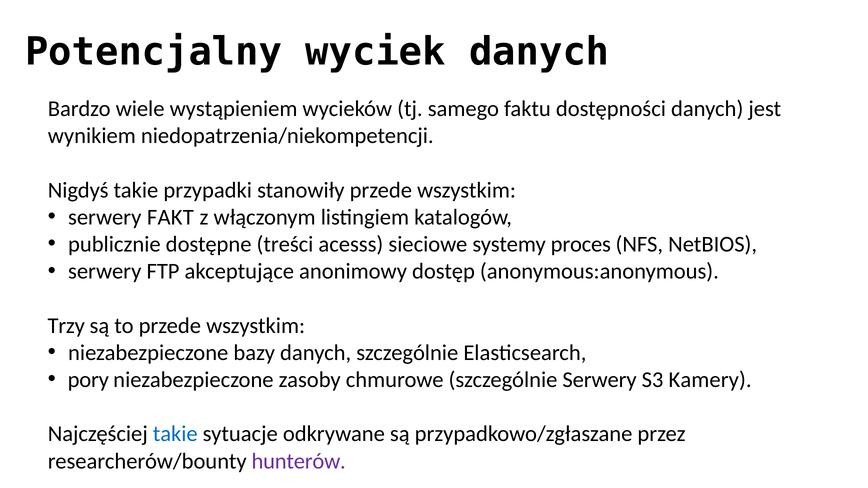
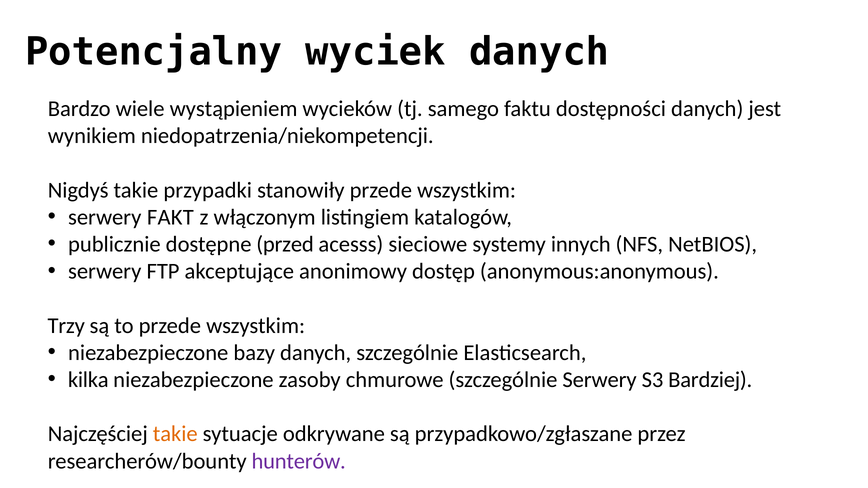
treści: treści -> przed (285, 244)
proces: proces -> innych (581, 244)
pory: pory -> kilka (88, 380)
Kamery: Kamery -> Bardziej (710, 380)
takie colour: blue -> orange (175, 434)
